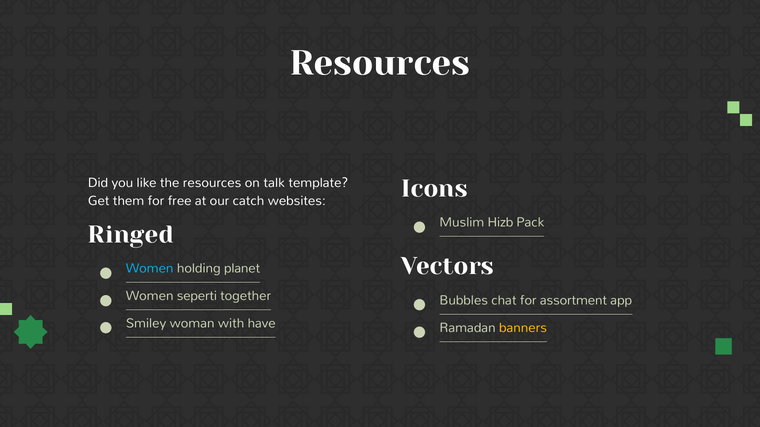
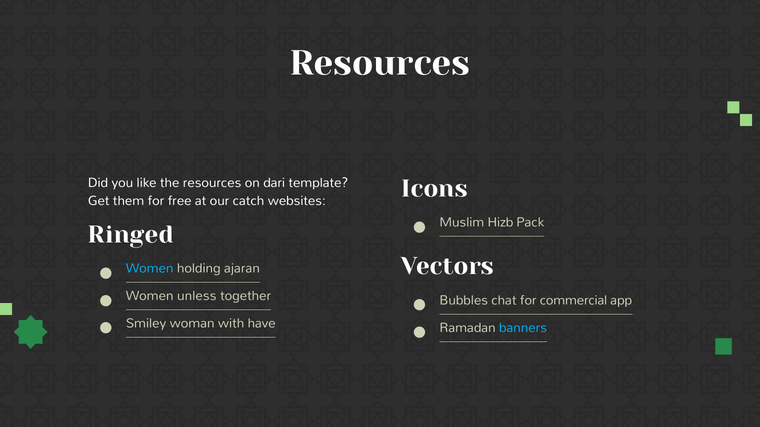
talk: talk -> dari (274, 183)
planet: planet -> ajaran (242, 268)
seperti: seperti -> unless (197, 296)
assortment: assortment -> commercial (574, 300)
banners colour: yellow -> light blue (523, 328)
